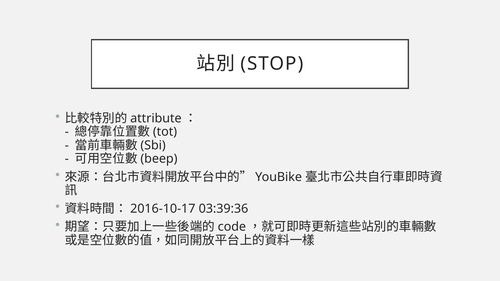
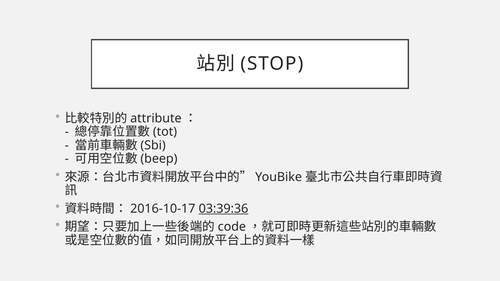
03:39:36 underline: none -> present (223, 209)
